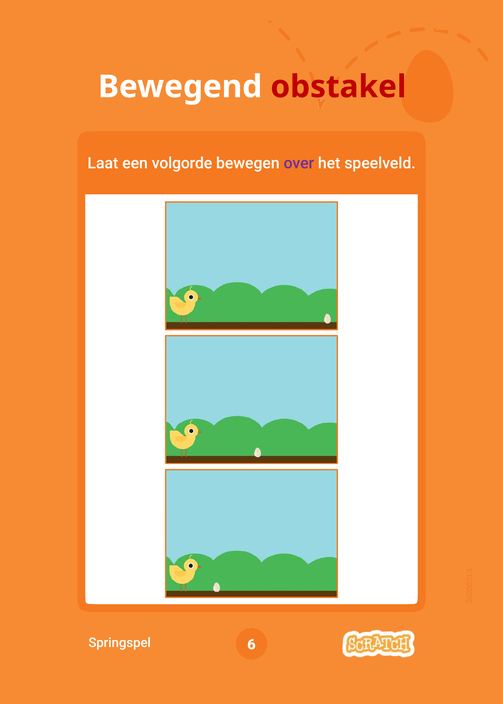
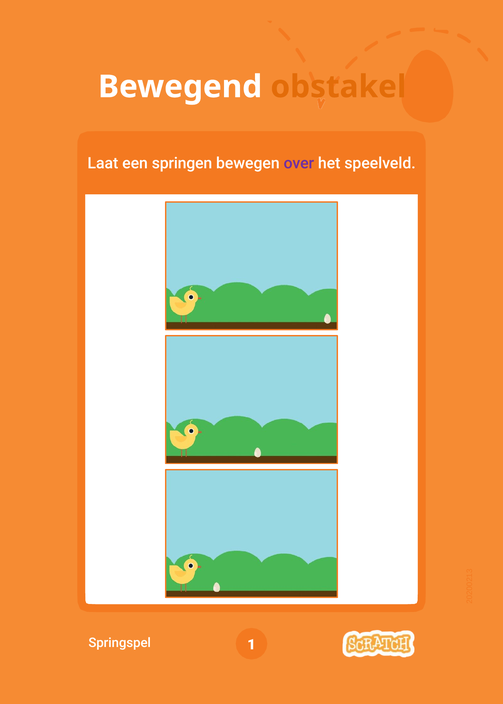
obstakel colour: red -> orange (338, 87)
volgorde: volgorde -> springen (182, 163)
Springspel 6: 6 -> 1 (251, 645)
